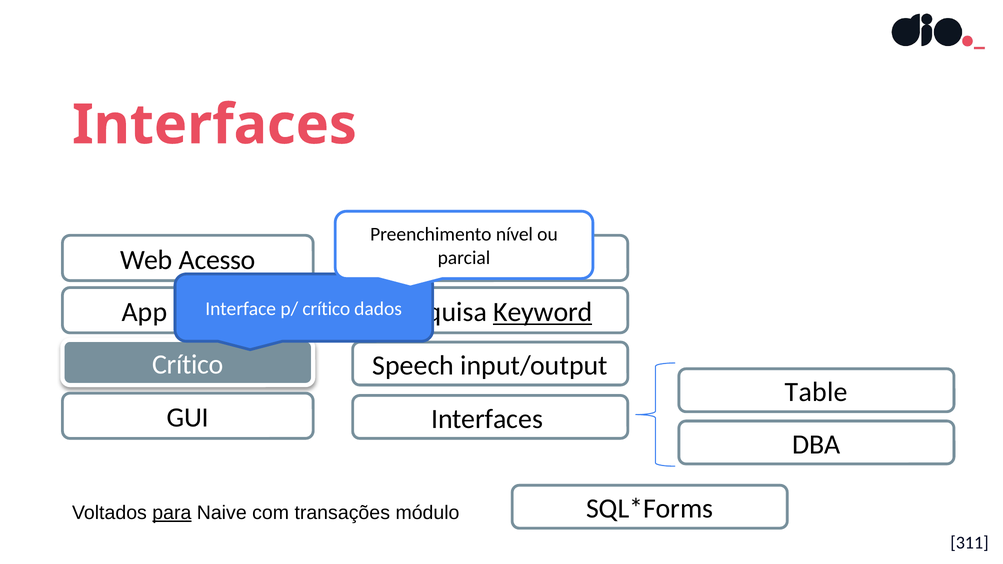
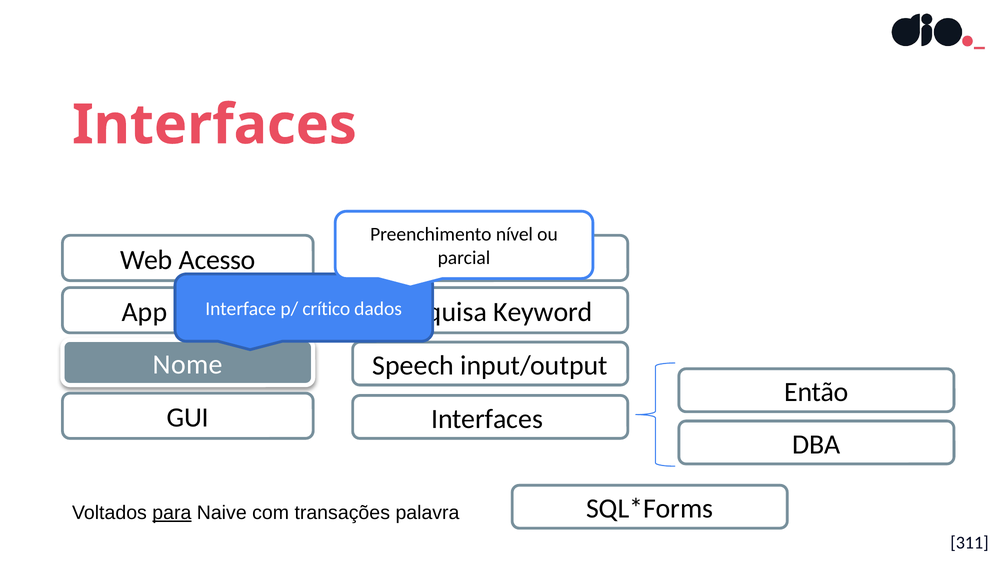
Keyword underline: present -> none (543, 312)
Crítico: Crítico -> Nome (188, 364)
Table: Table -> Então (816, 392)
módulo: módulo -> palavra (427, 513)
